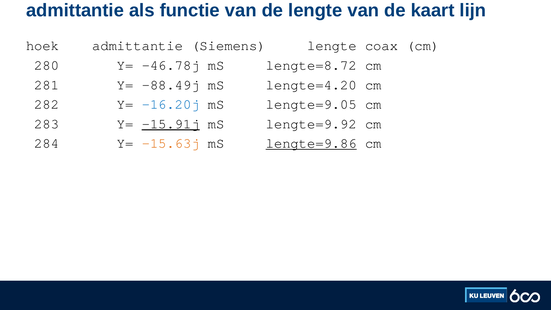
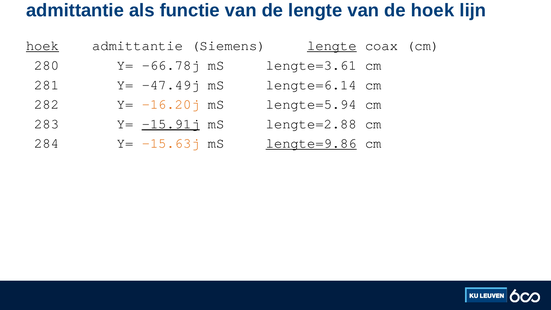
de kaart: kaart -> hoek (433, 11)
hoek underline: none -> present (43, 46)
lengte underline: none -> present (332, 46)
-46.78j: -46.78j -> -66.78j (171, 65)
lengte=8.72: lengte=8.72 -> lengte=3.61 (311, 65)
-88.49j: -88.49j -> -47.49j (171, 85)
lengte=4.20: lengte=4.20 -> lengte=6.14 (311, 85)
-16.20j colour: blue -> orange (171, 104)
lengte=9.05: lengte=9.05 -> lengte=5.94 (311, 104)
lengte=9.92: lengte=9.92 -> lengte=2.88 (311, 124)
